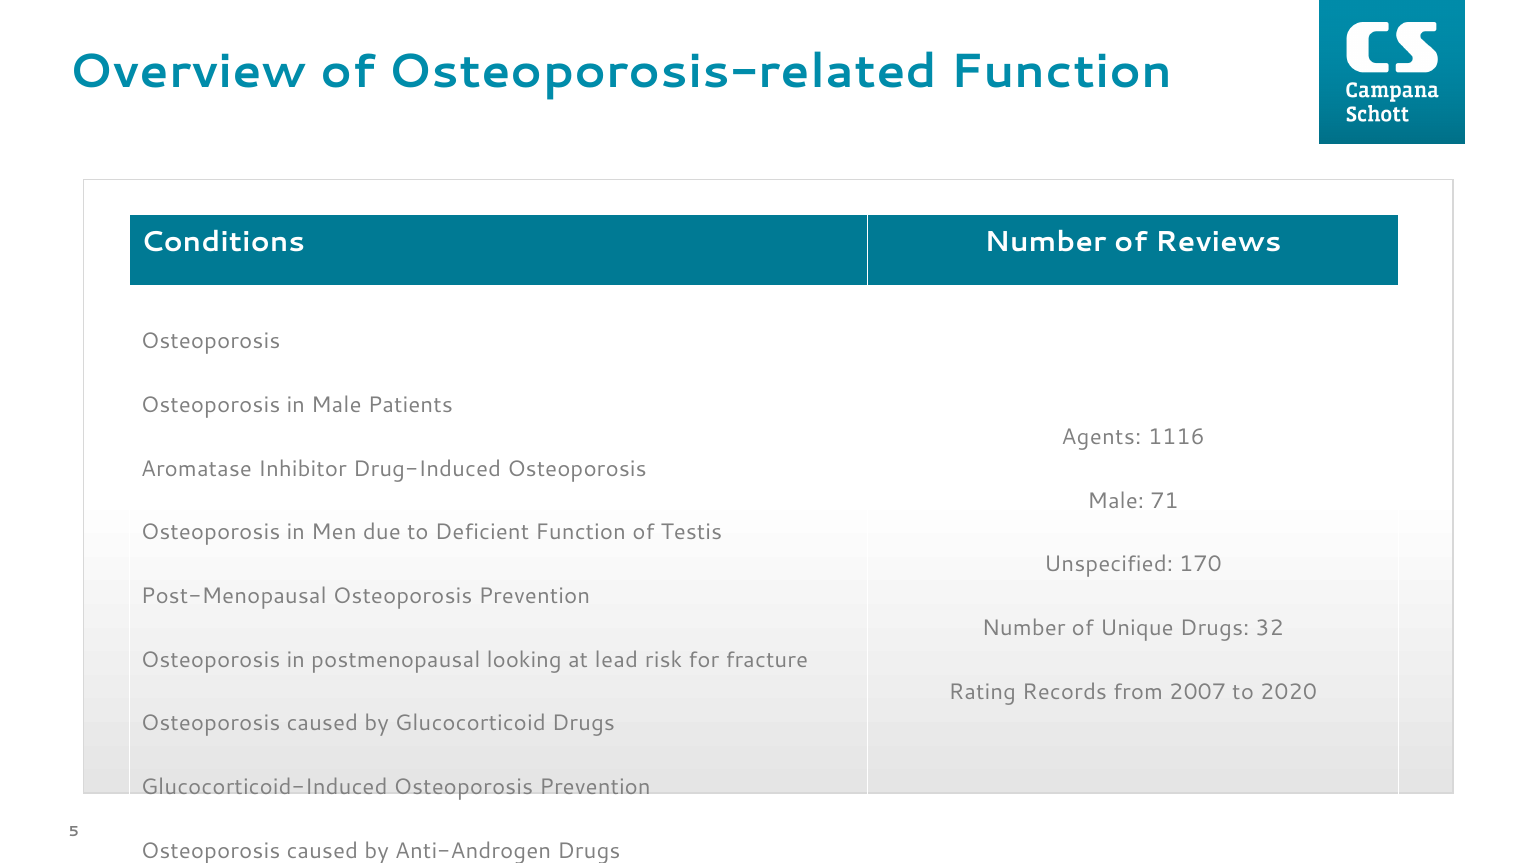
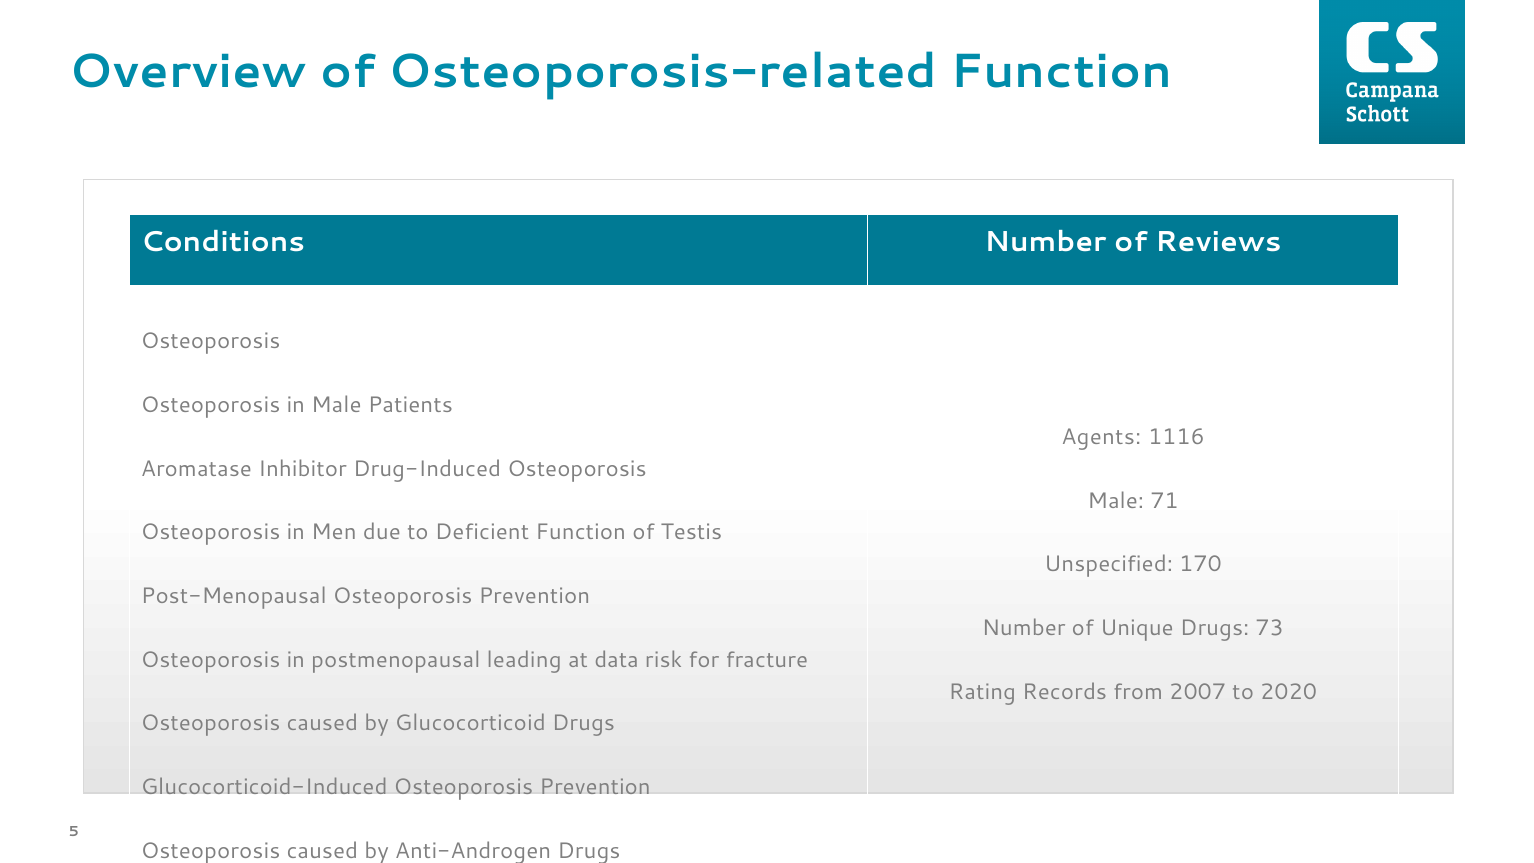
32: 32 -> 73 (1270, 628)
looking: looking -> leading (524, 660)
lead: lead -> data (617, 660)
